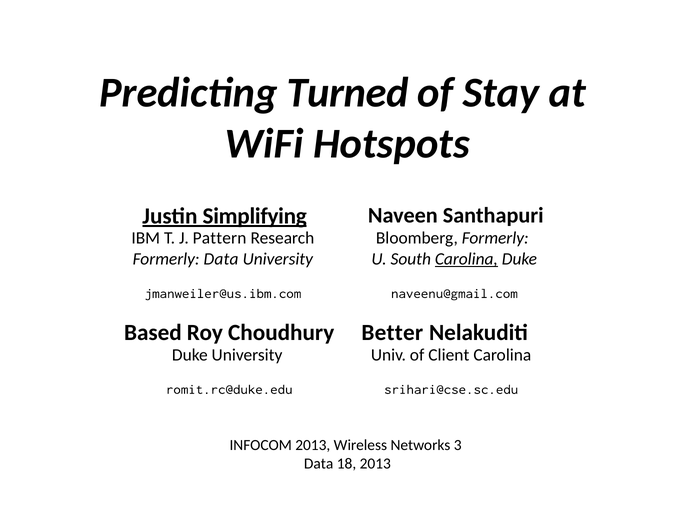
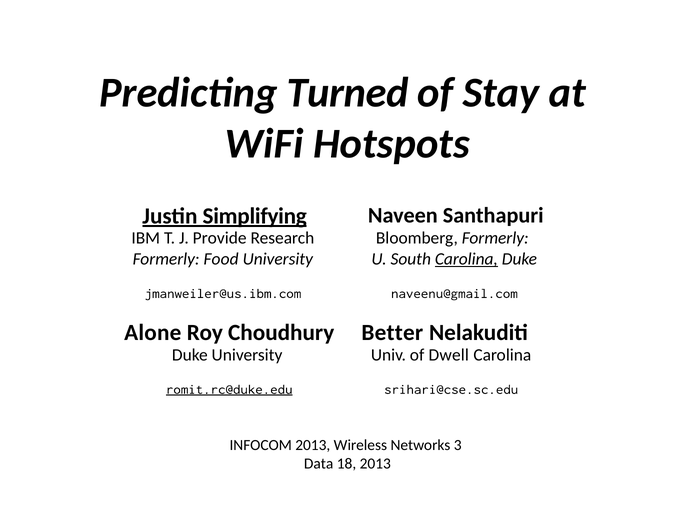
Pattern: Pattern -> Provide (220, 238)
Formerly Data: Data -> Food (221, 259)
Based: Based -> Alone (153, 333)
Client: Client -> Dwell (449, 355)
romit.rc@duke.edu underline: none -> present (229, 390)
